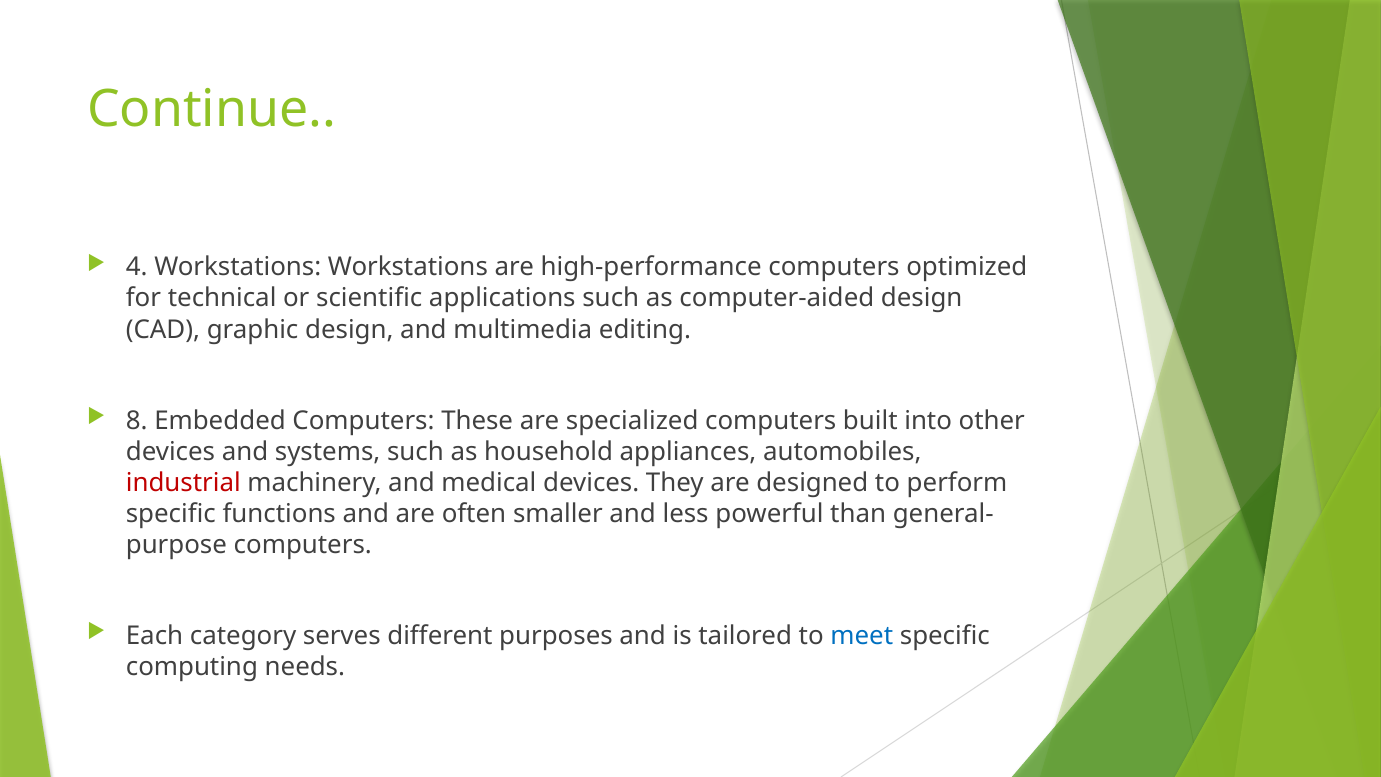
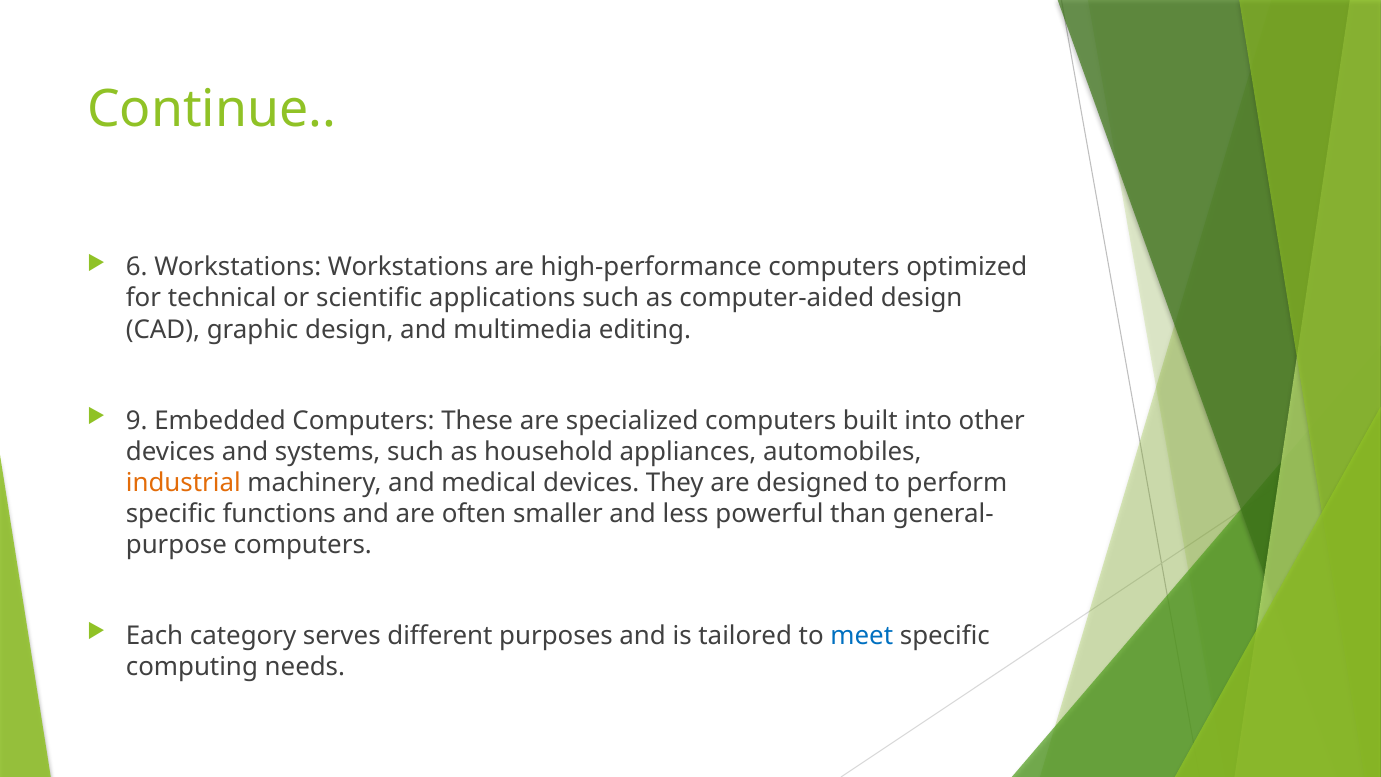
4: 4 -> 6 (137, 267)
8: 8 -> 9 (137, 420)
industrial colour: red -> orange (183, 482)
